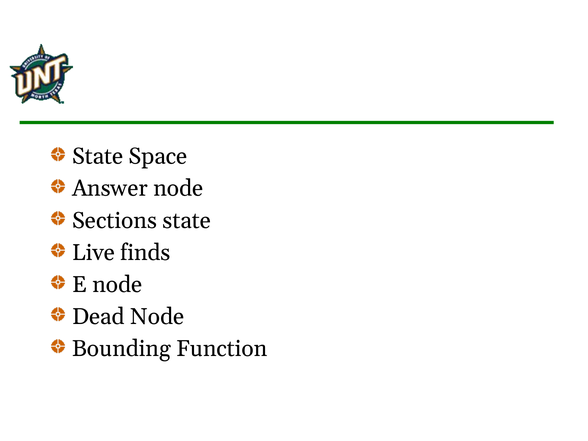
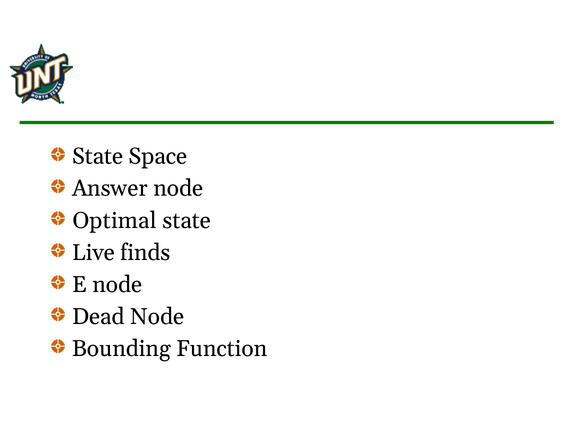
Sections: Sections -> Optimal (114, 220)
